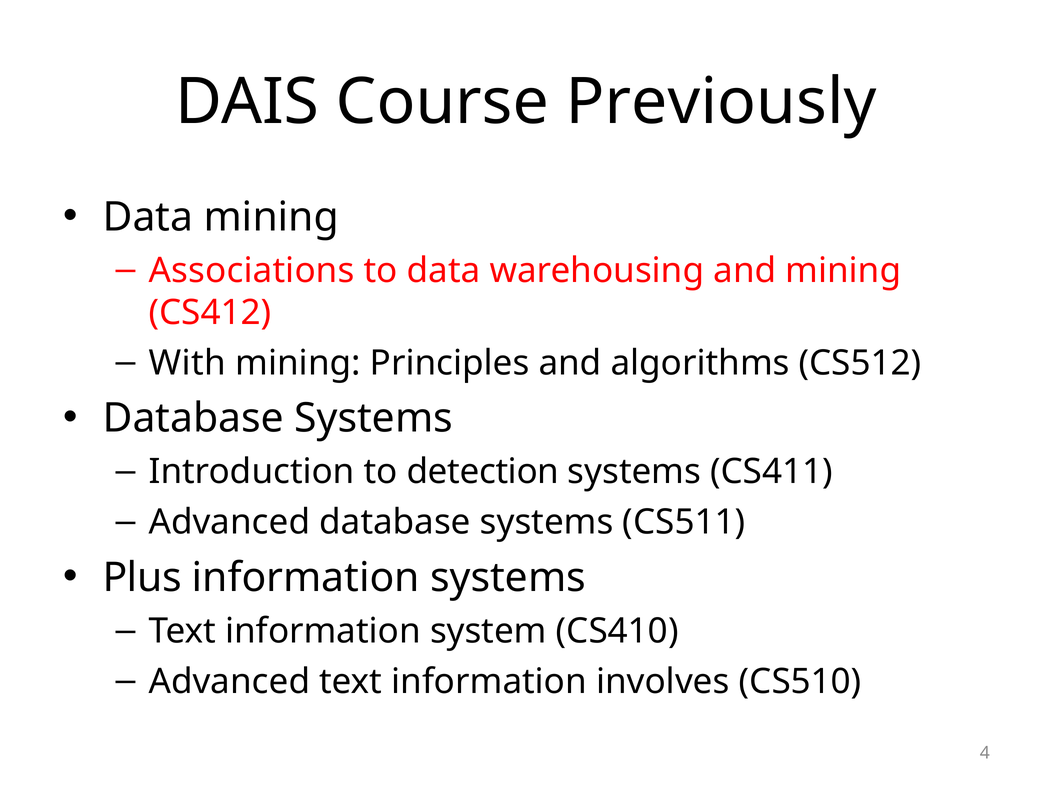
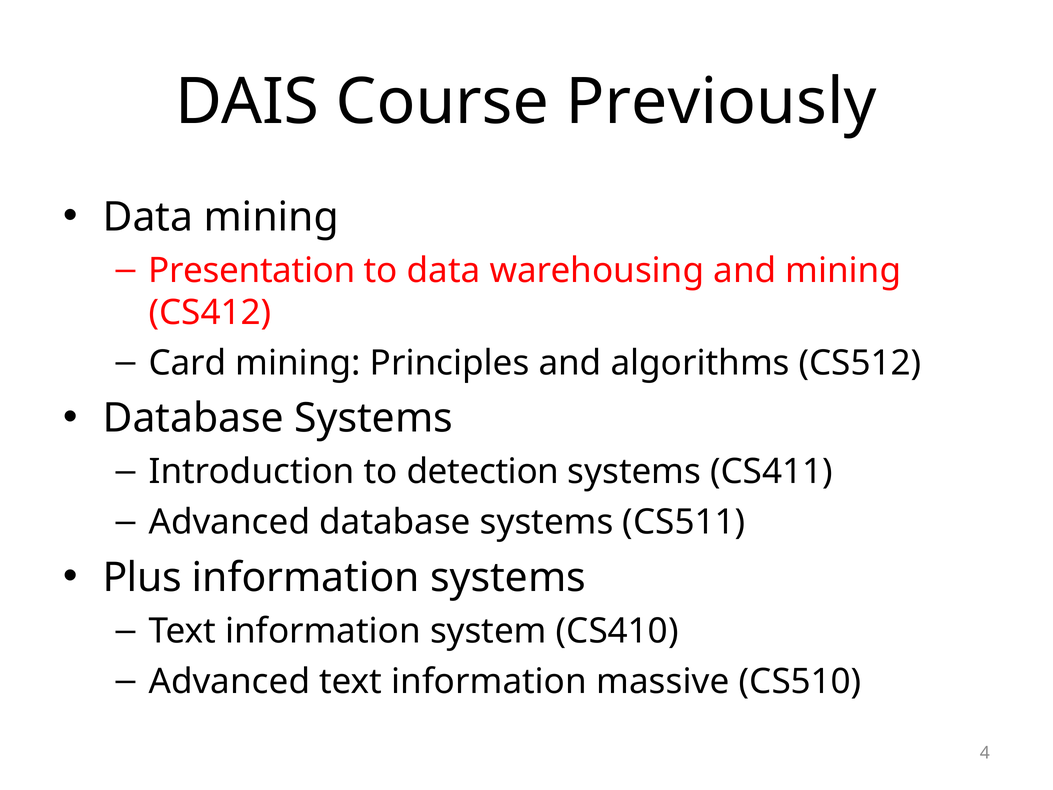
Associations: Associations -> Presentation (252, 270)
With: With -> Card (188, 363)
involves: involves -> massive (663, 681)
